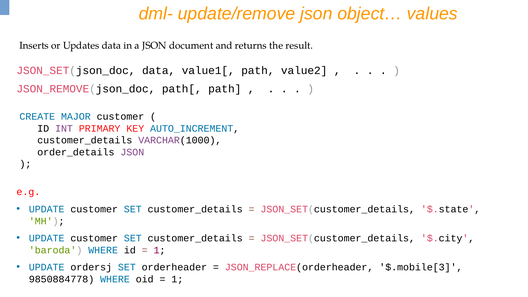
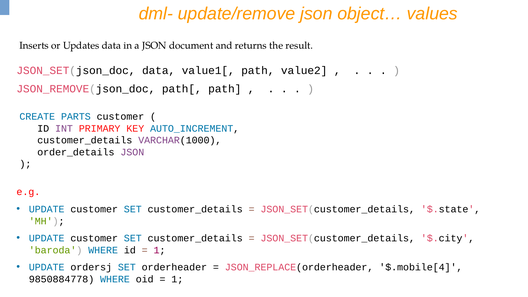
MAJOR: MAJOR -> PARTS (76, 117)
$.mobile[3: $.mobile[3 -> $.mobile[4 (421, 267)
